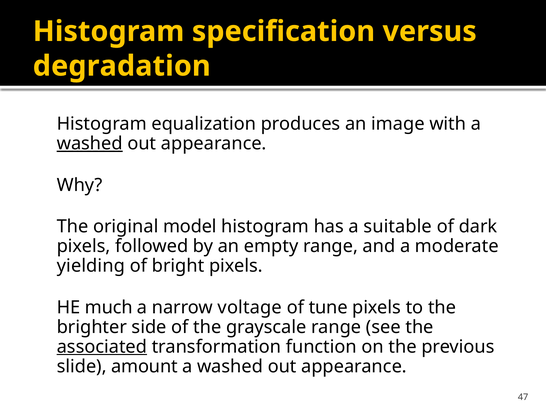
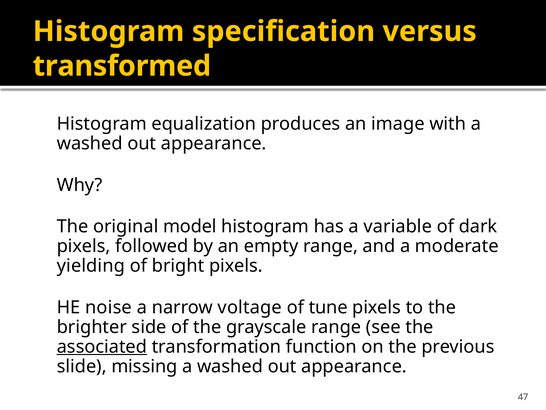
degradation: degradation -> transformed (122, 66)
washed underline: present -> none (90, 143)
suitable: suitable -> variable (398, 226)
much: much -> noise (109, 307)
amount: amount -> missing (144, 366)
